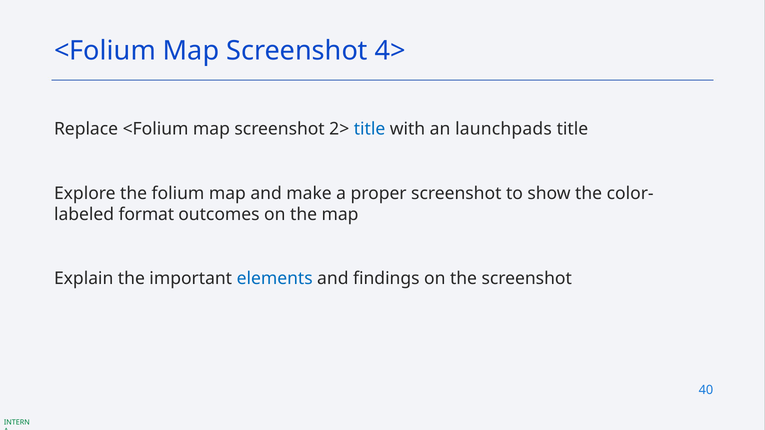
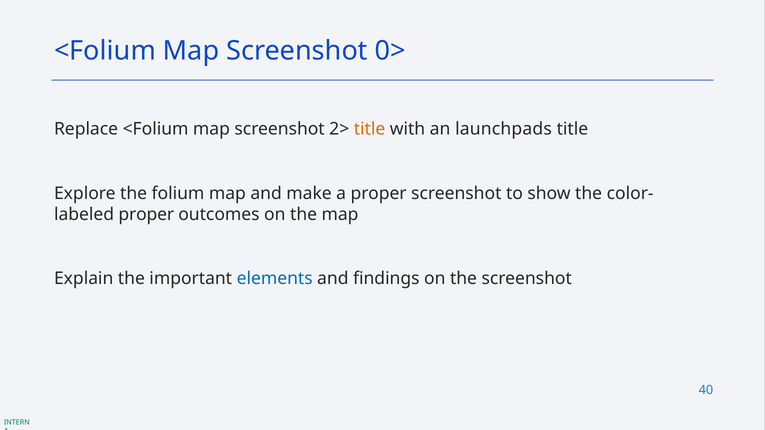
4>: 4> -> 0> (390, 51)
title colour: blue -> orange (370, 129)
format: format -> proper (146, 214)
